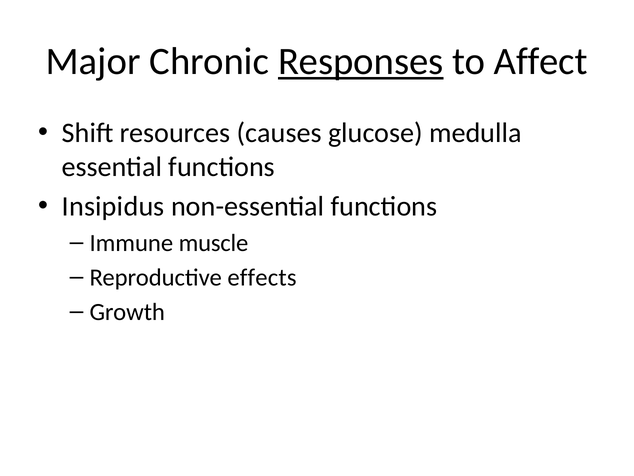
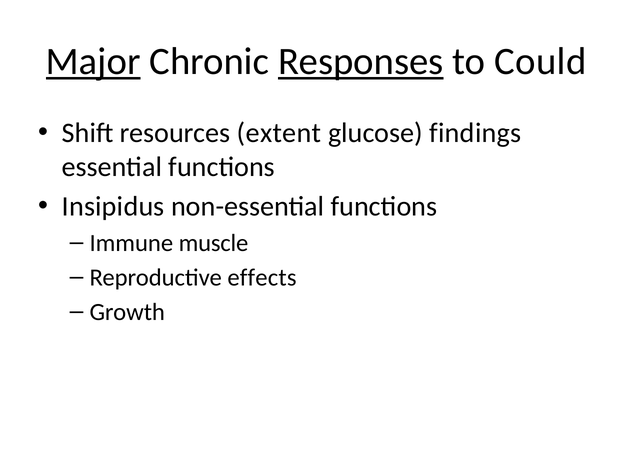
Major underline: none -> present (93, 61)
Affect: Affect -> Could (540, 61)
causes: causes -> extent (279, 133)
medulla: medulla -> findings (475, 133)
